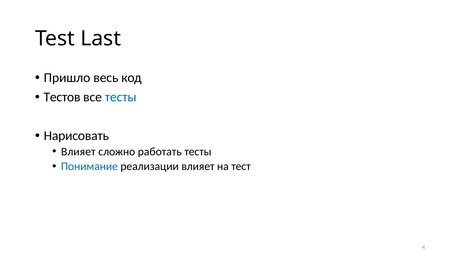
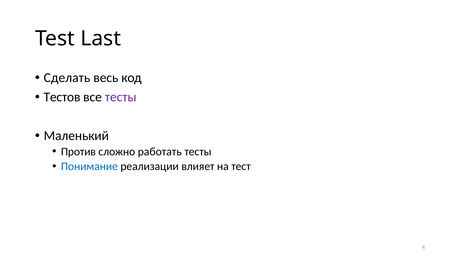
Пришло: Пришло -> Сделать (67, 78)
тесты colour: blue -> purple (121, 97)
Нарисовать: Нарисовать -> Маленький (76, 136)
Влияет: Влияет -> Против (78, 151)
